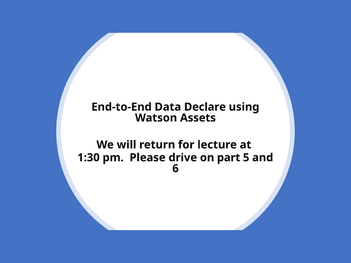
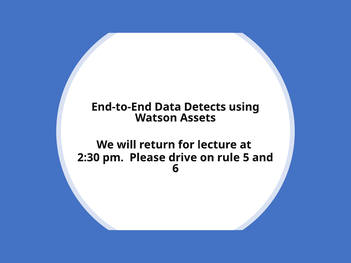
Declare: Declare -> Detects (205, 107)
1:30: 1:30 -> 2:30 (88, 158)
part: part -> rule (229, 158)
